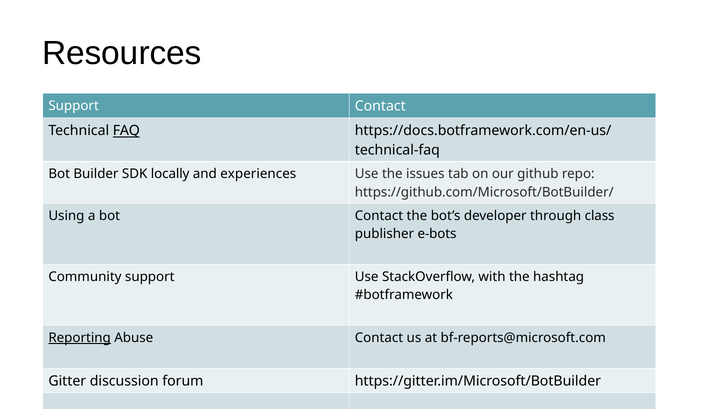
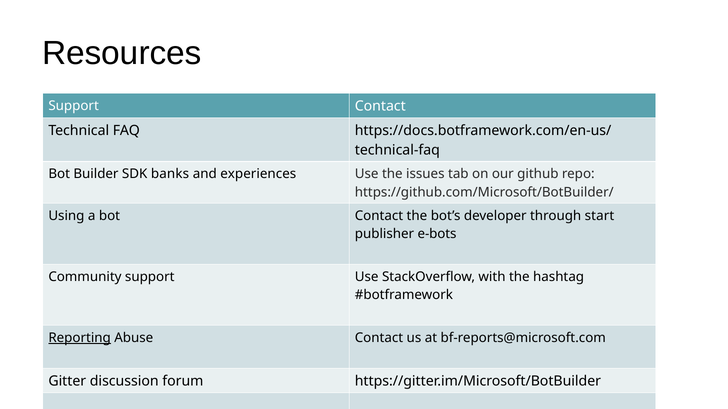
FAQ underline: present -> none (126, 131)
locally: locally -> banks (170, 174)
class: class -> start (599, 216)
